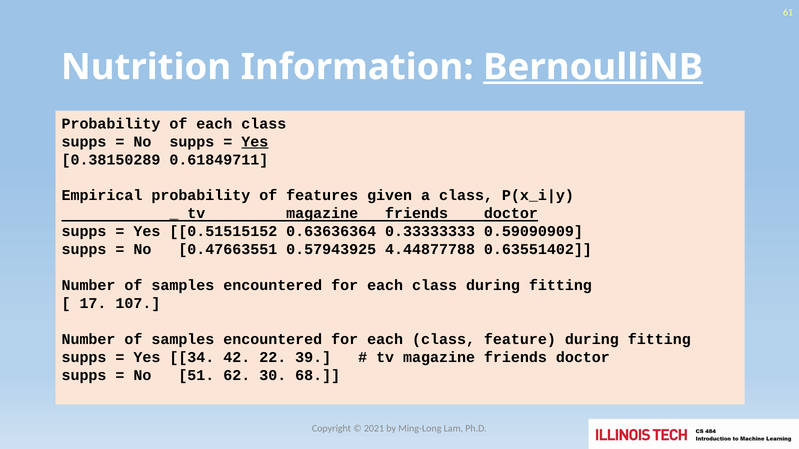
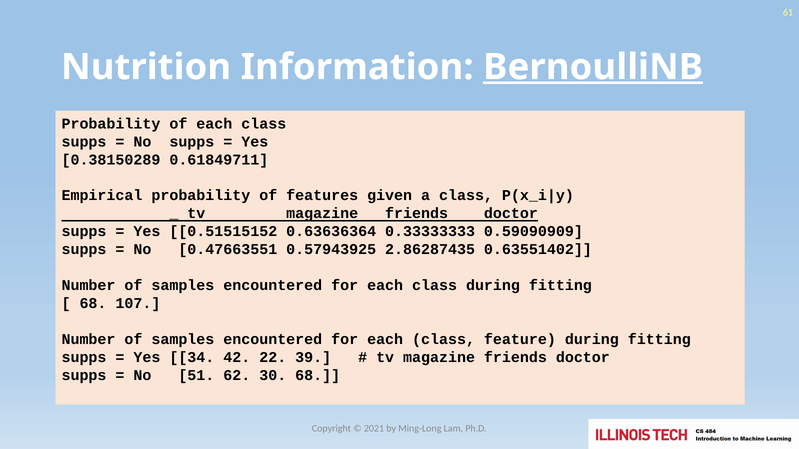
Yes underline: present -> none (255, 142)
4.44877788: 4.44877788 -> 2.86287435 (430, 250)
17: 17 -> 68 (93, 304)
